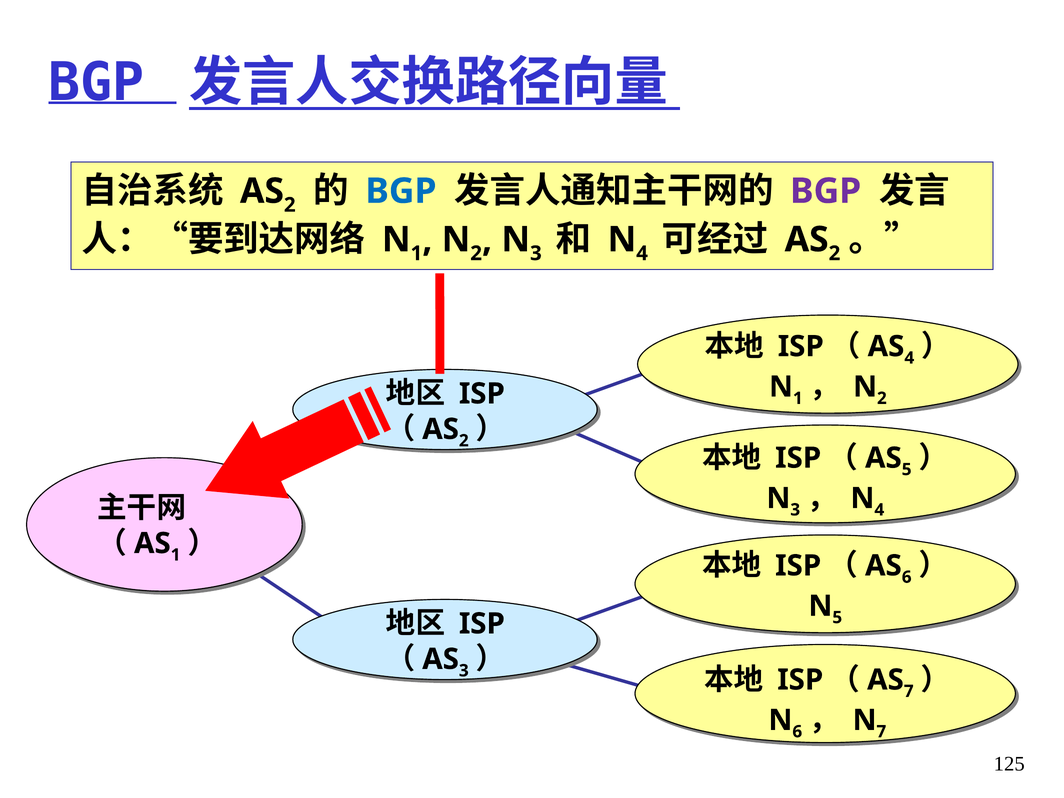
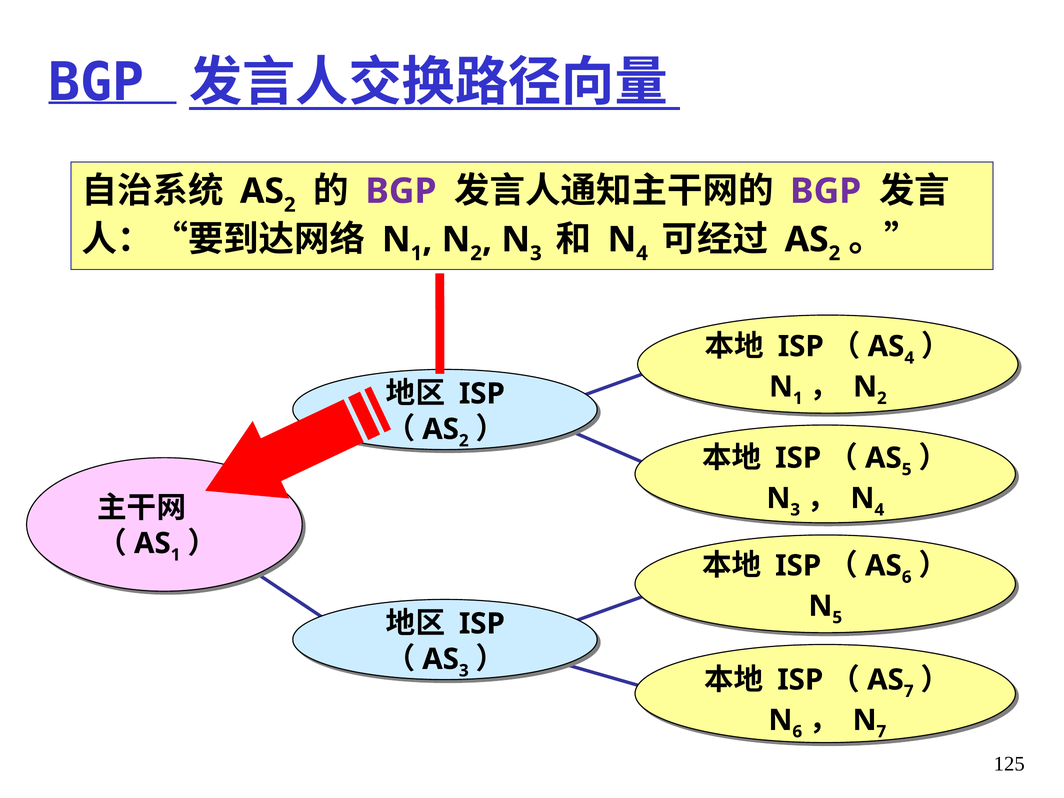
BGP colour: blue -> purple (401, 191)
